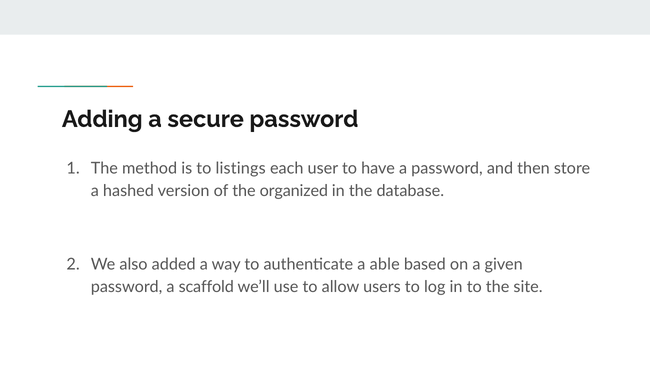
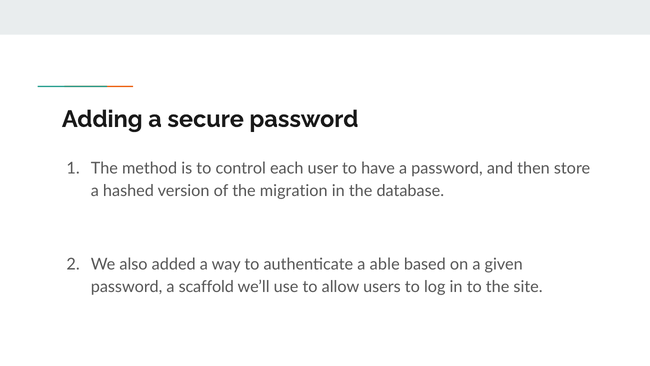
listings: listings -> control (241, 168)
organized: organized -> migration (294, 191)
